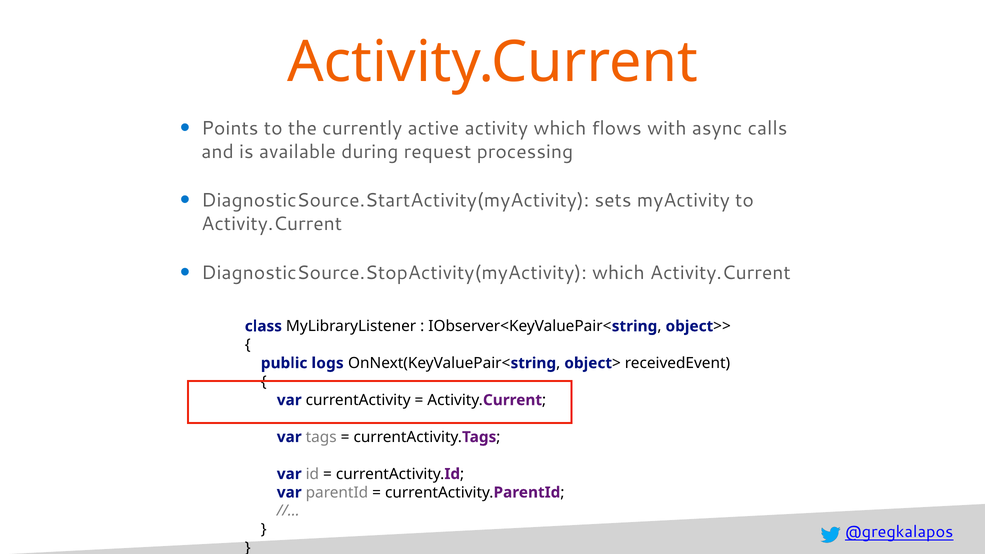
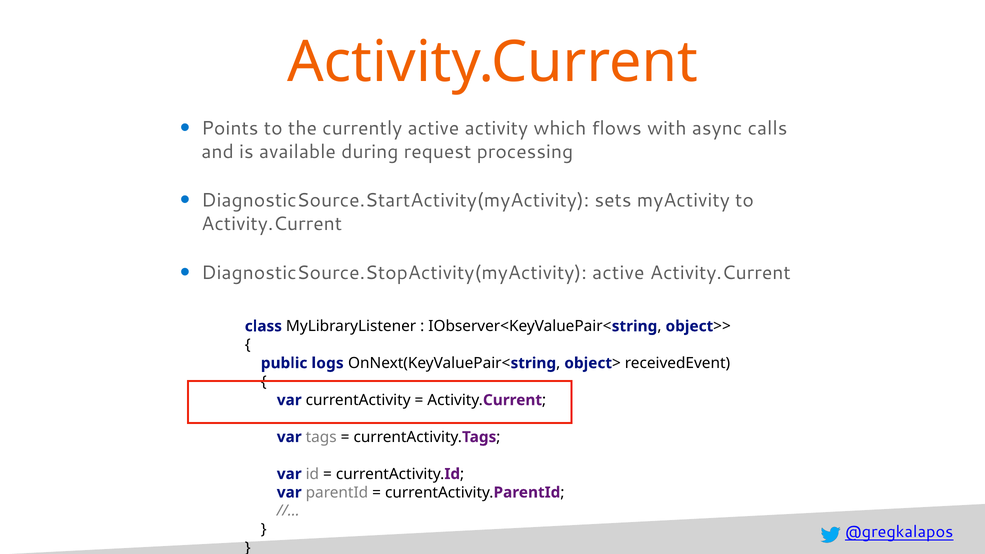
DiagnosticSource.StopActivity(myActivity which: which -> active (618, 273)
